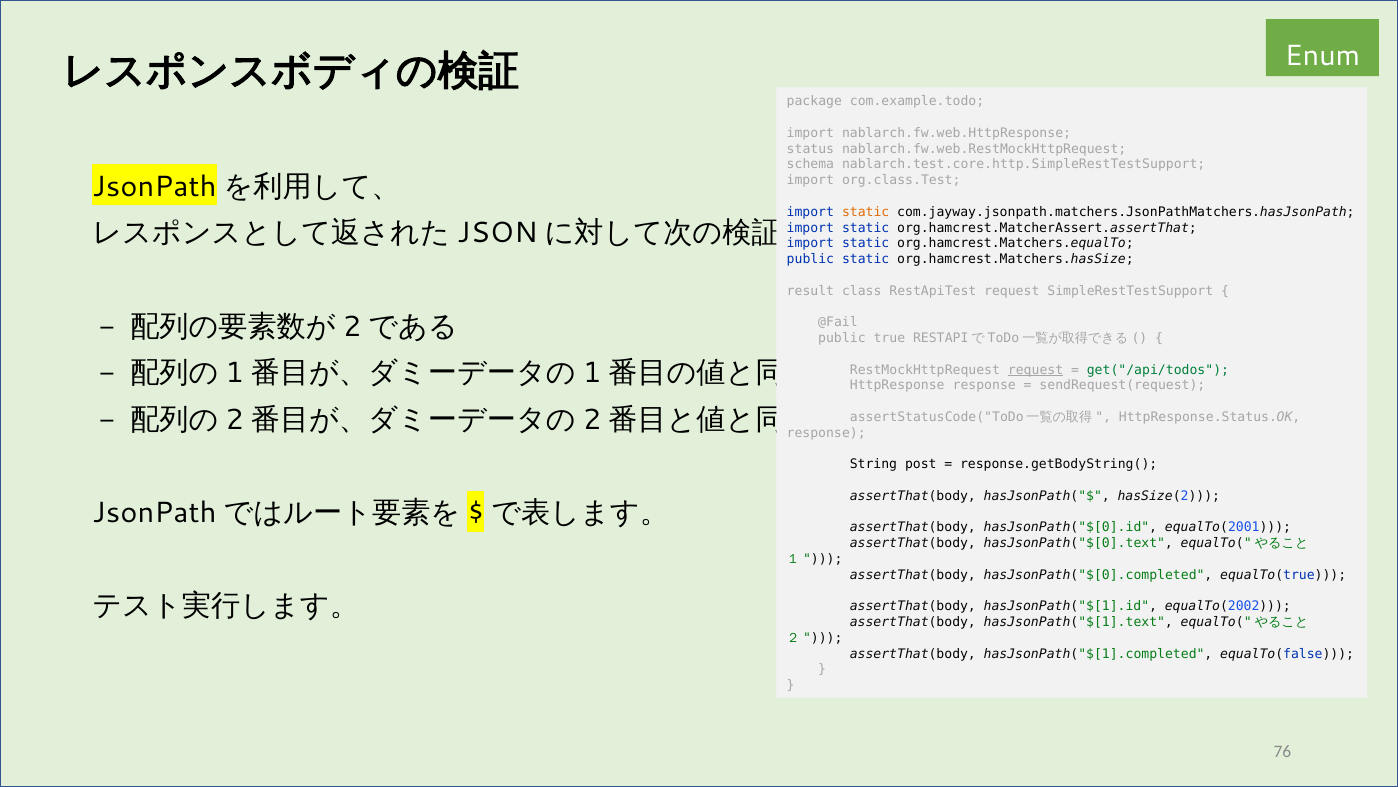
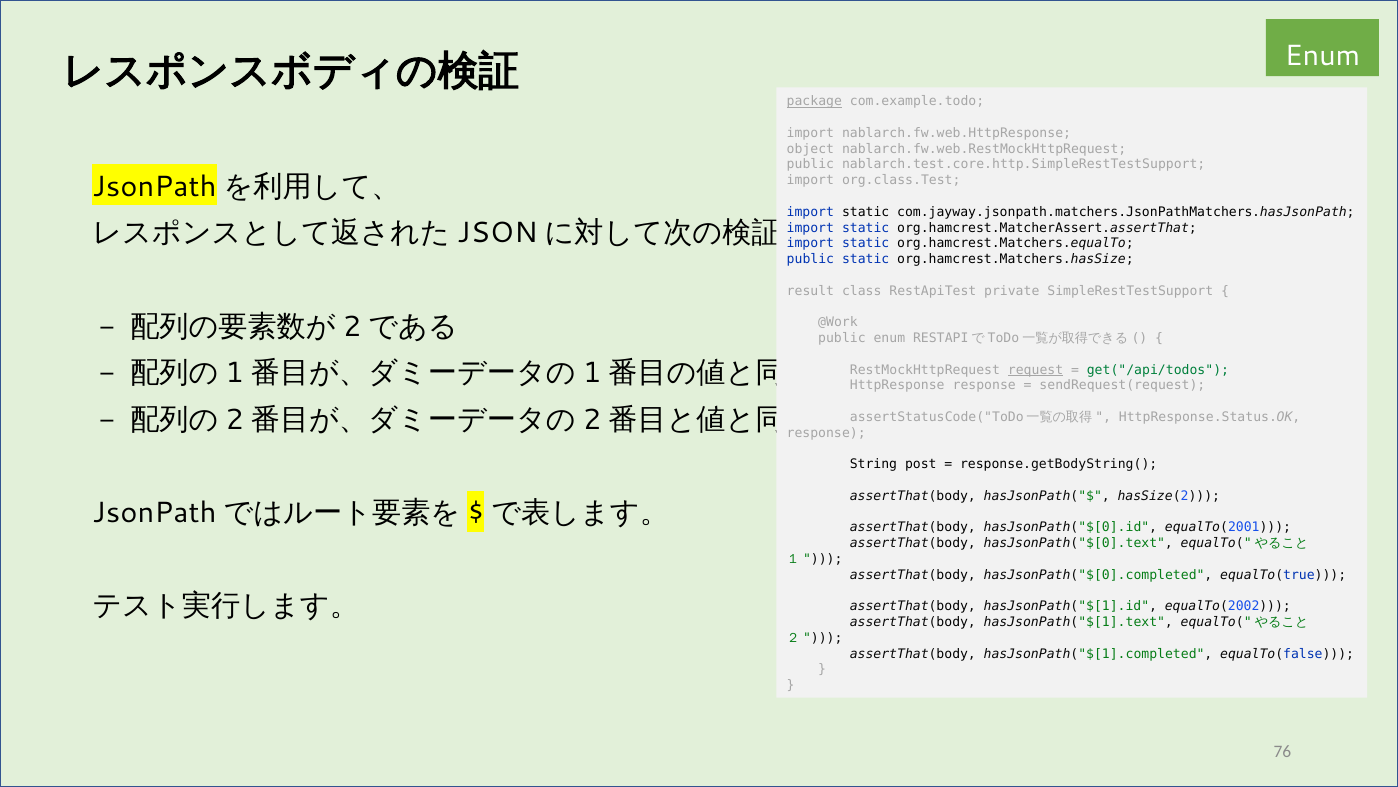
package underline: none -> present (814, 101)
status: status -> object (810, 149)
schema: schema -> public (810, 164)
static colour: orange -> black (866, 212)
RestApiTest request: request -> private (1012, 291)
@Fail: @Fail -> @Work (838, 322)
public true: true -> enum (889, 338)
